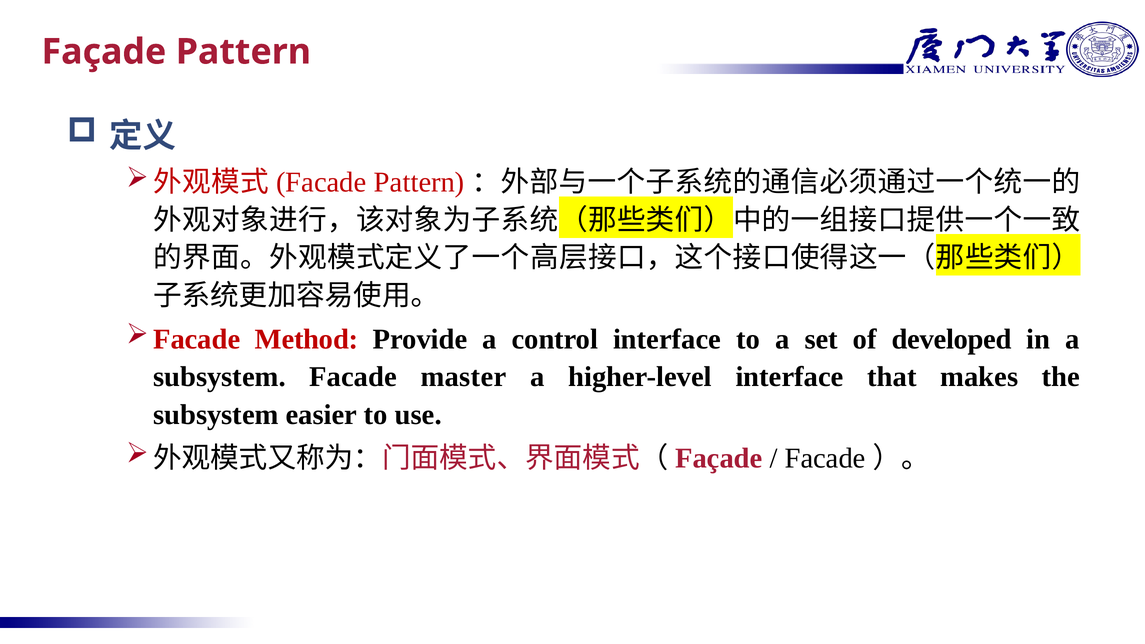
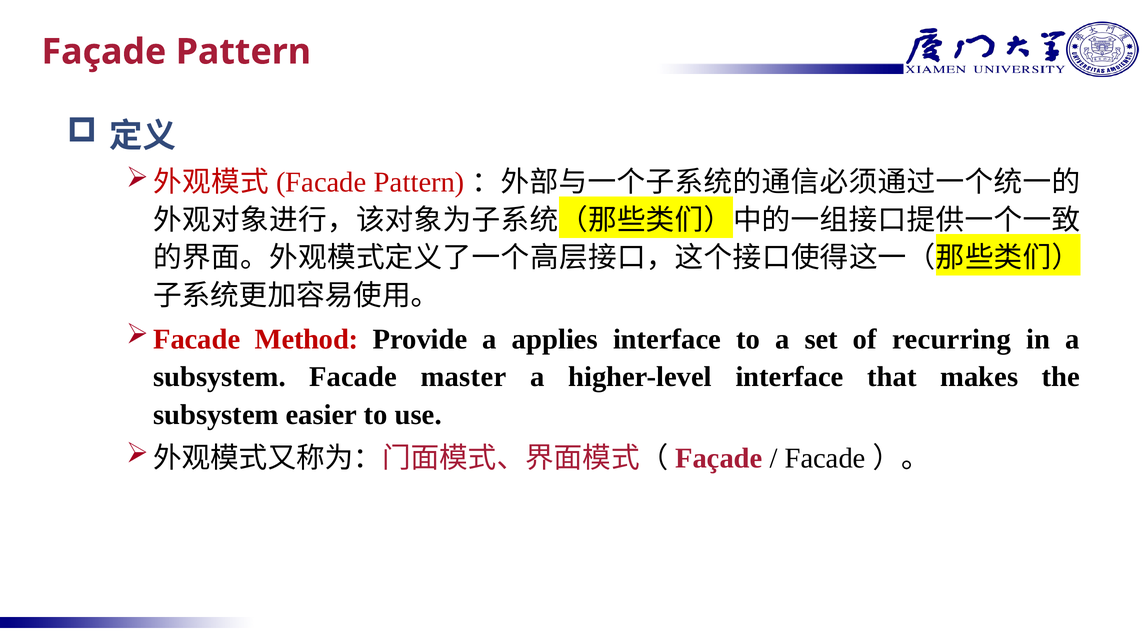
control: control -> applies (555, 339)
developed: developed -> recurring (951, 339)
